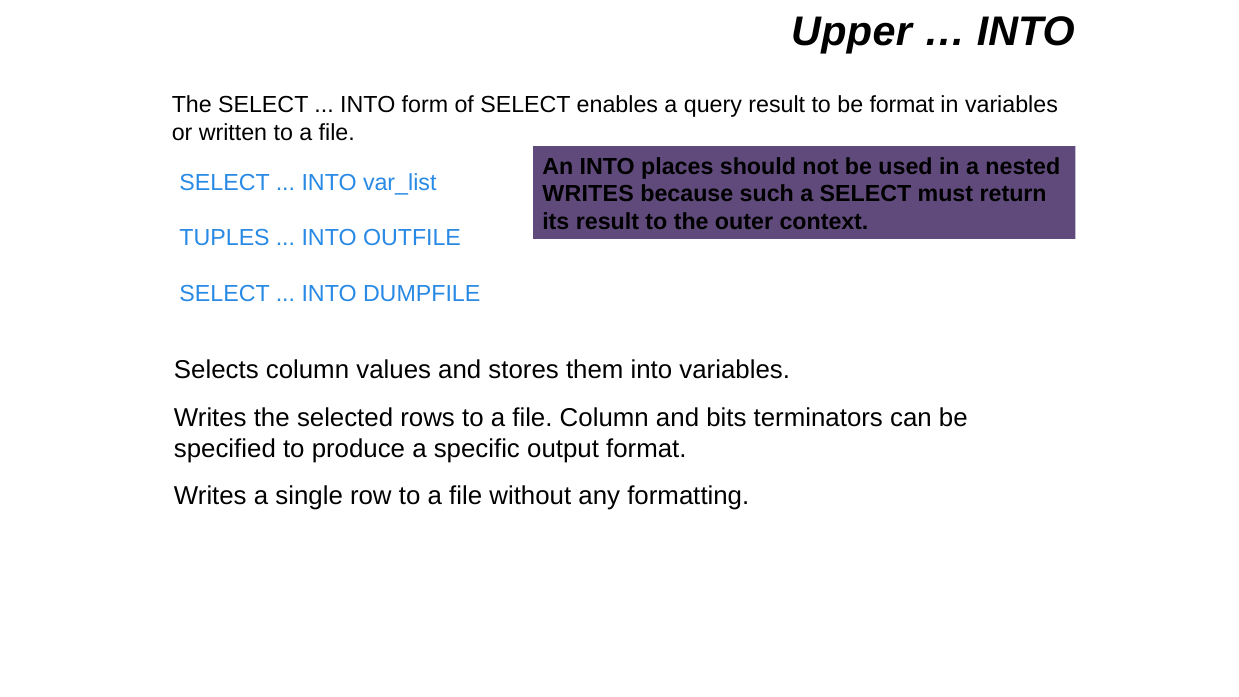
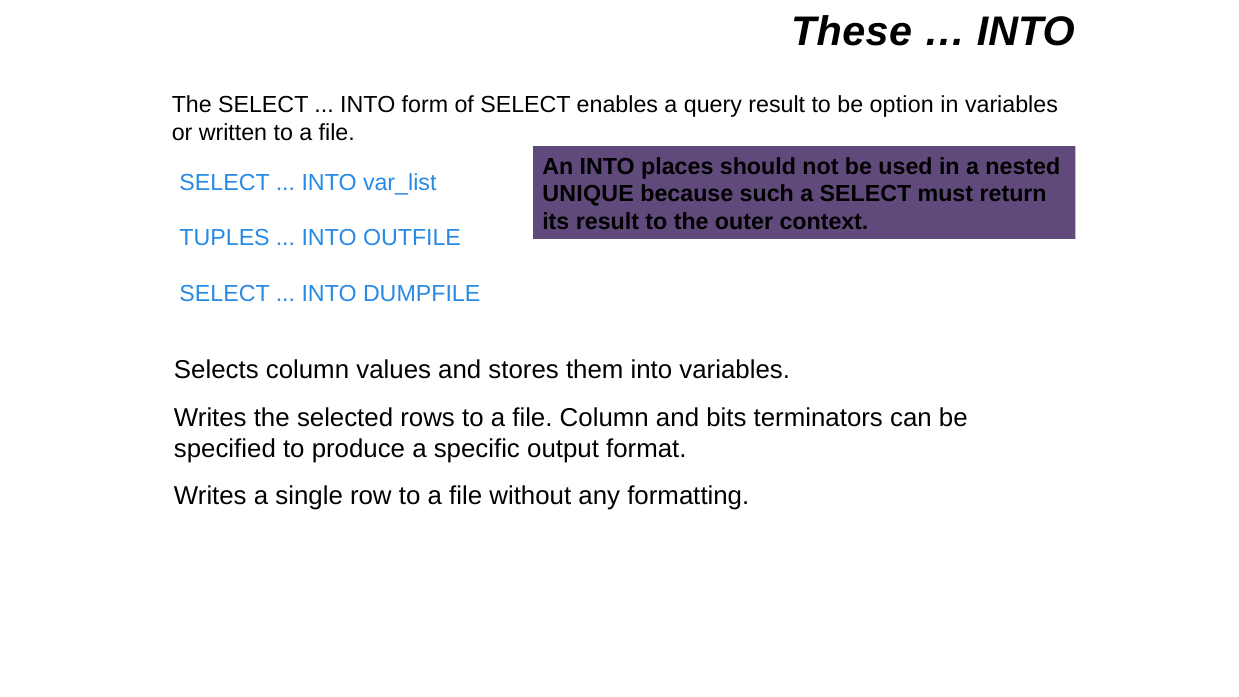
Upper: Upper -> These (852, 32)
be format: format -> option (902, 105)
WRITES: WRITES -> UNIQUE (588, 194)
